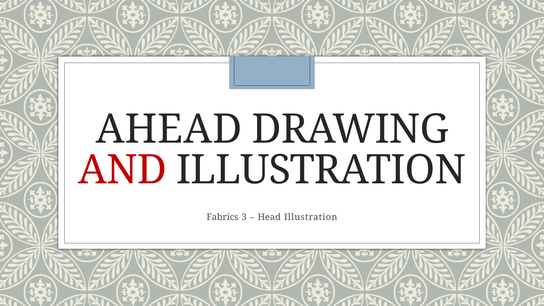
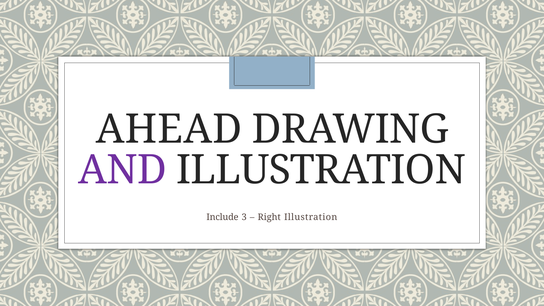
AND colour: red -> purple (123, 170)
Fabrics: Fabrics -> Include (222, 217)
Head: Head -> Right (269, 217)
